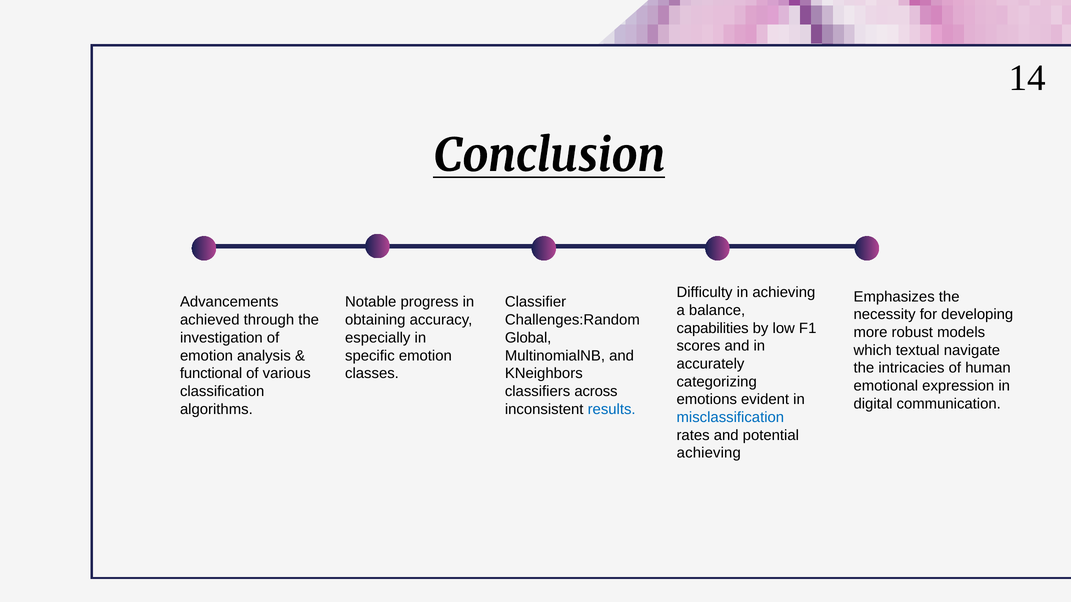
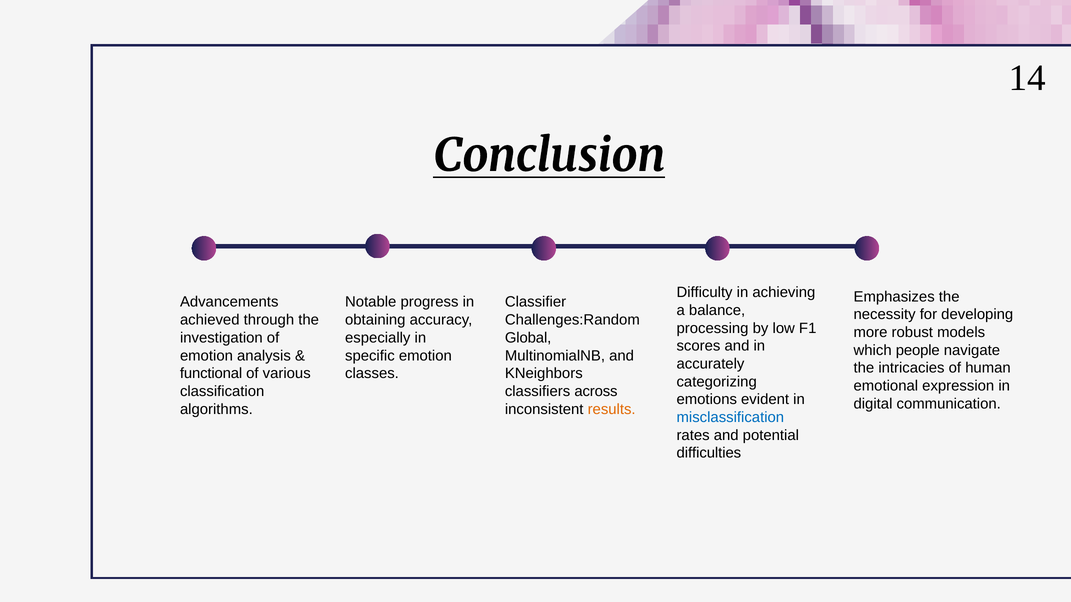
capabilities: capabilities -> processing (713, 328)
textual: textual -> people (918, 350)
results colour: blue -> orange (612, 409)
achieving: achieving -> difficulties (709, 453)
